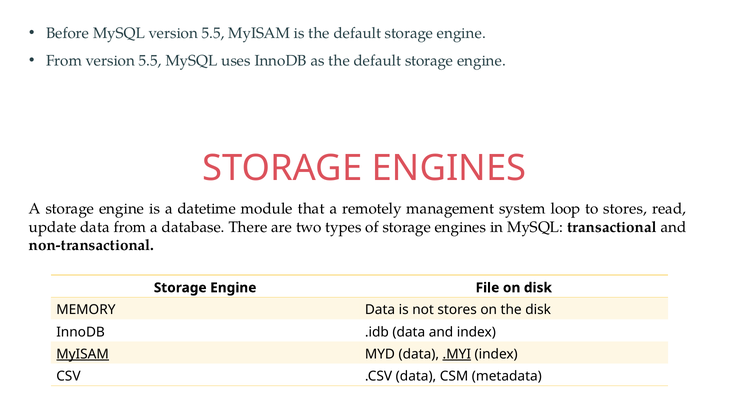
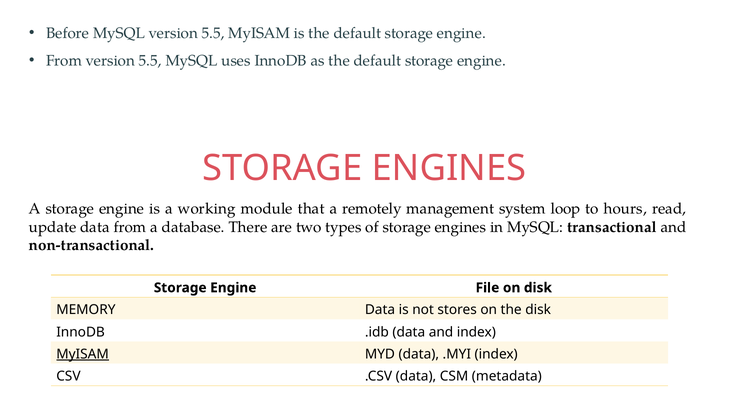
datetime: datetime -> working (207, 209)
to stores: stores -> hours (625, 209)
.MYI underline: present -> none (457, 354)
